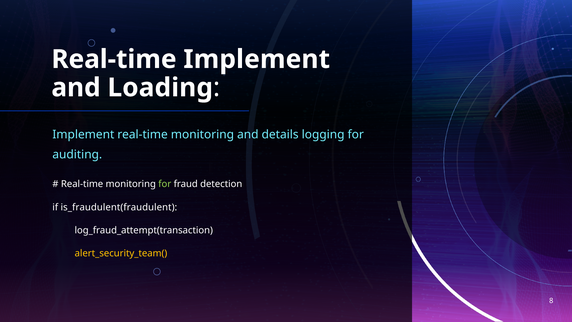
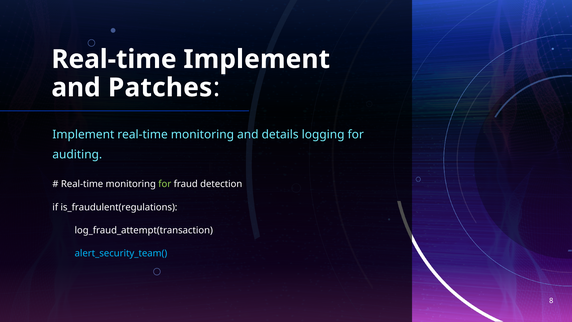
Loading: Loading -> Patches (160, 88)
is_fraudulent(fraudulent: is_fraudulent(fraudulent -> is_fraudulent(regulations (119, 207)
alert_security_team( colour: yellow -> light blue (121, 253)
